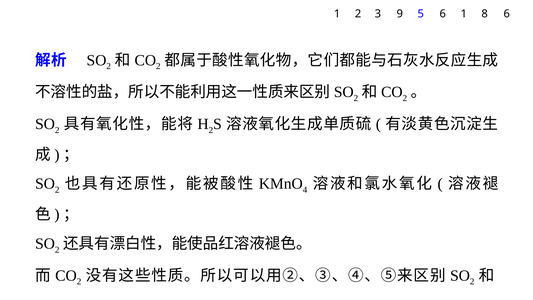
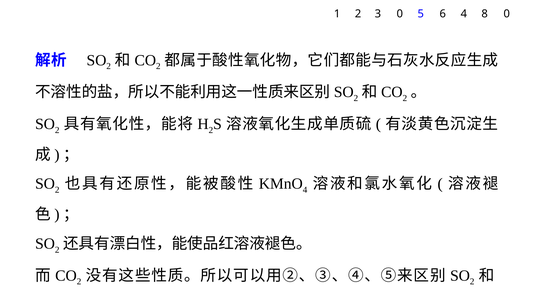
3 9: 9 -> 0 (400, 14)
6 1: 1 -> 4 (464, 14)
8 6: 6 -> 0 (507, 14)
